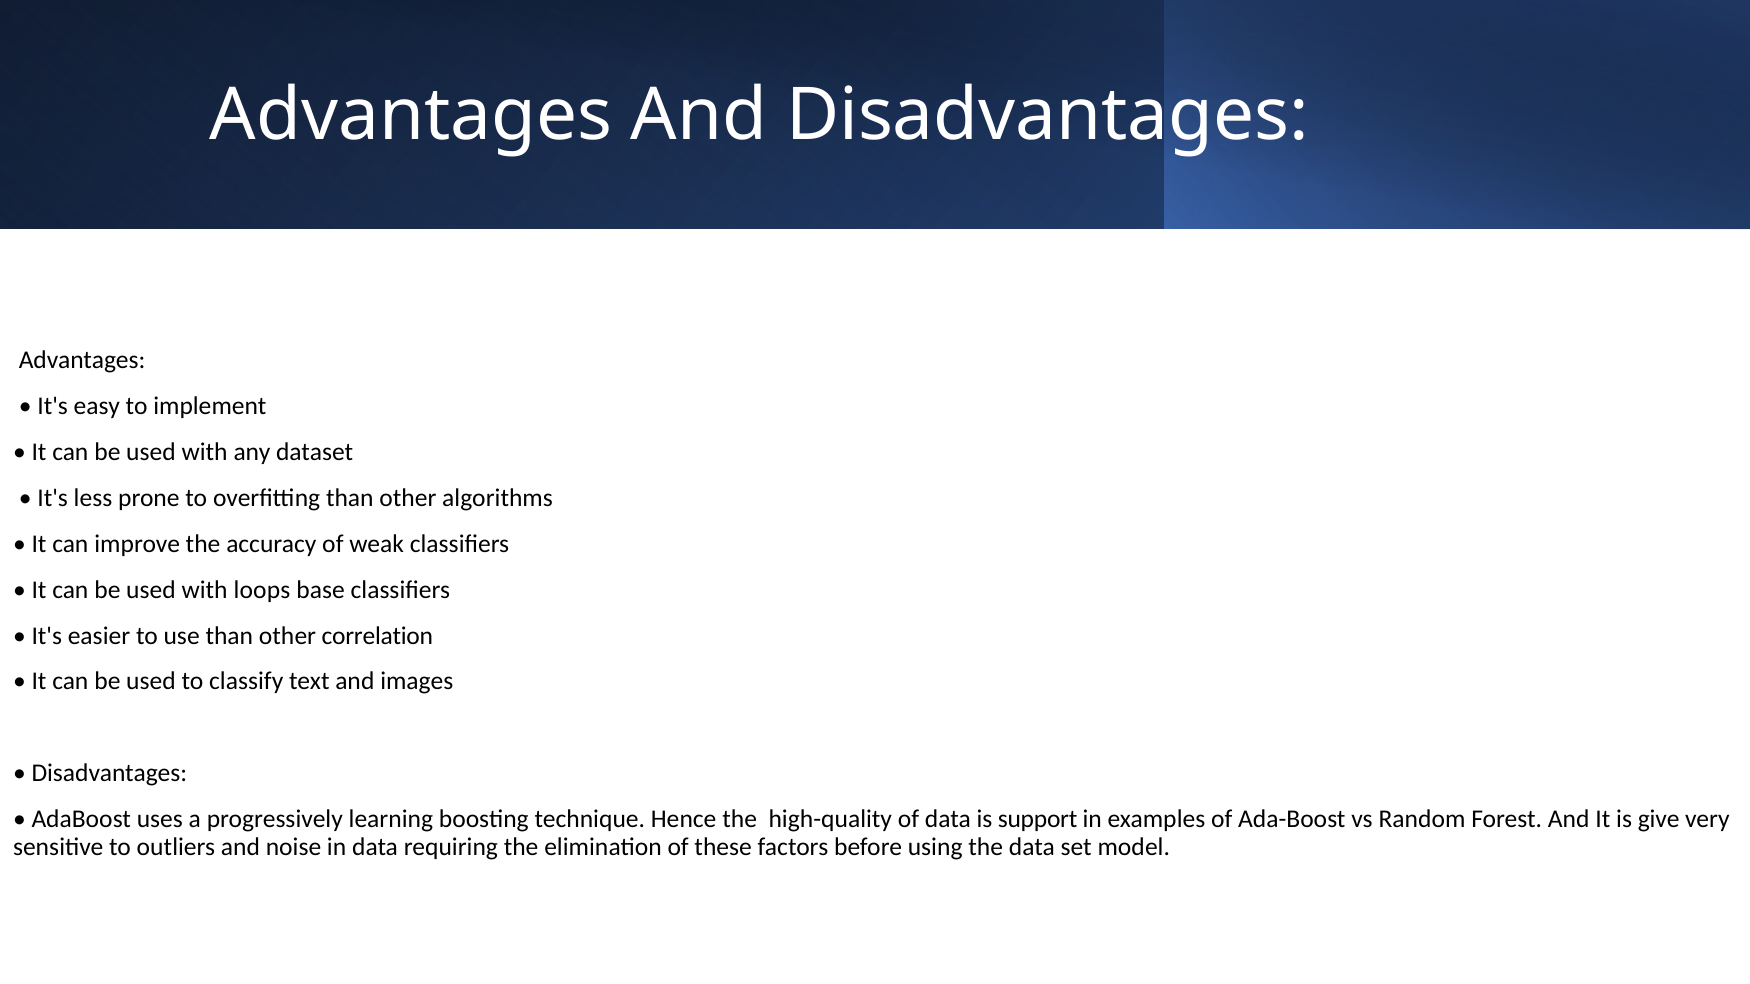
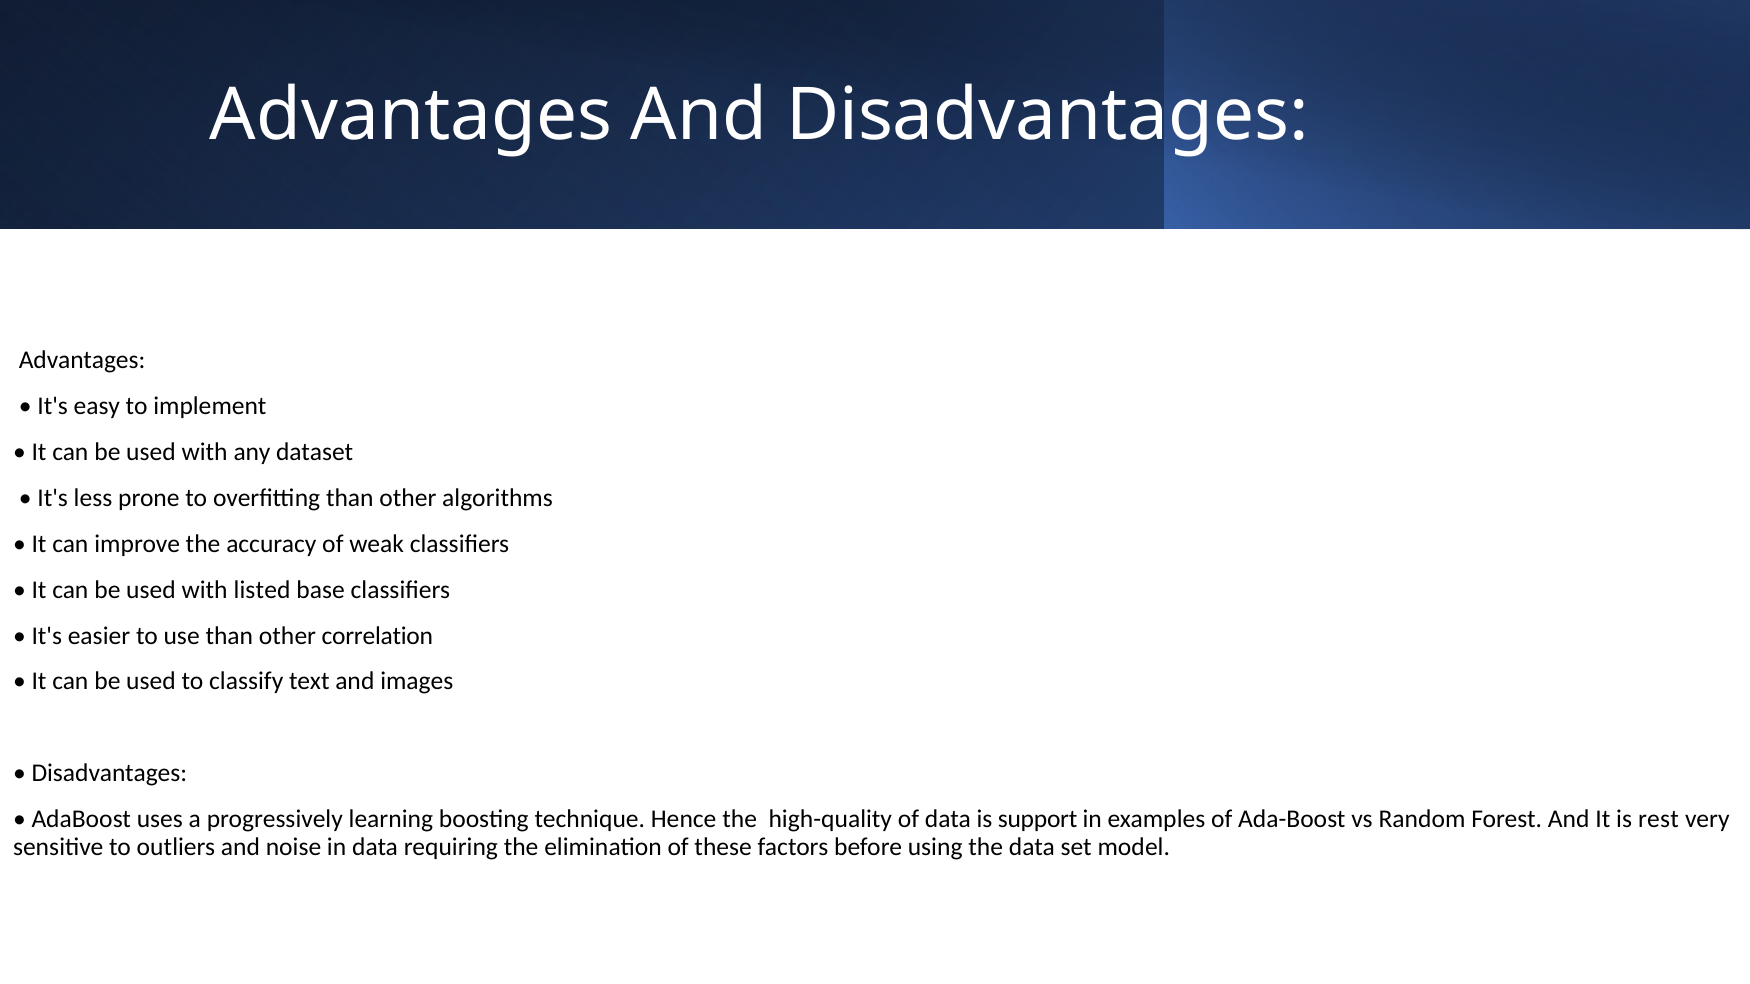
loops: loops -> listed (262, 590)
give: give -> rest (1658, 819)
